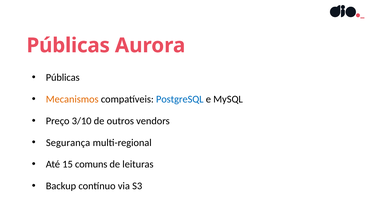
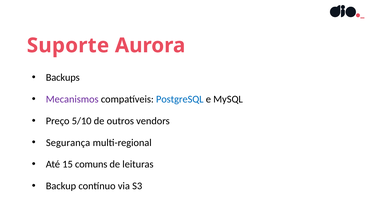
Públicas: Públicas -> Suporte (68, 45)
Públicas: Públicas -> Backups (63, 77)
Mecanismos colour: orange -> purple (72, 99)
3/10: 3/10 -> 5/10 (82, 121)
